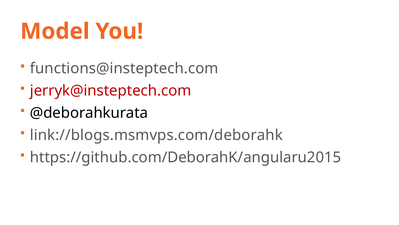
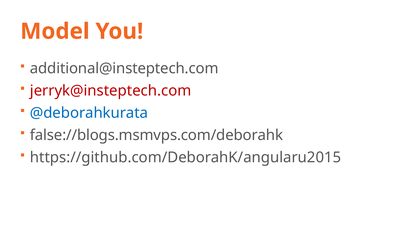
functions@insteptech.com: functions@insteptech.com -> additional@insteptech.com (124, 68)
@deborahkurata colour: black -> blue (89, 113)
link://blogs.msmvps.com/deborahk: link://blogs.msmvps.com/deborahk -> false://blogs.msmvps.com/deborahk (156, 135)
